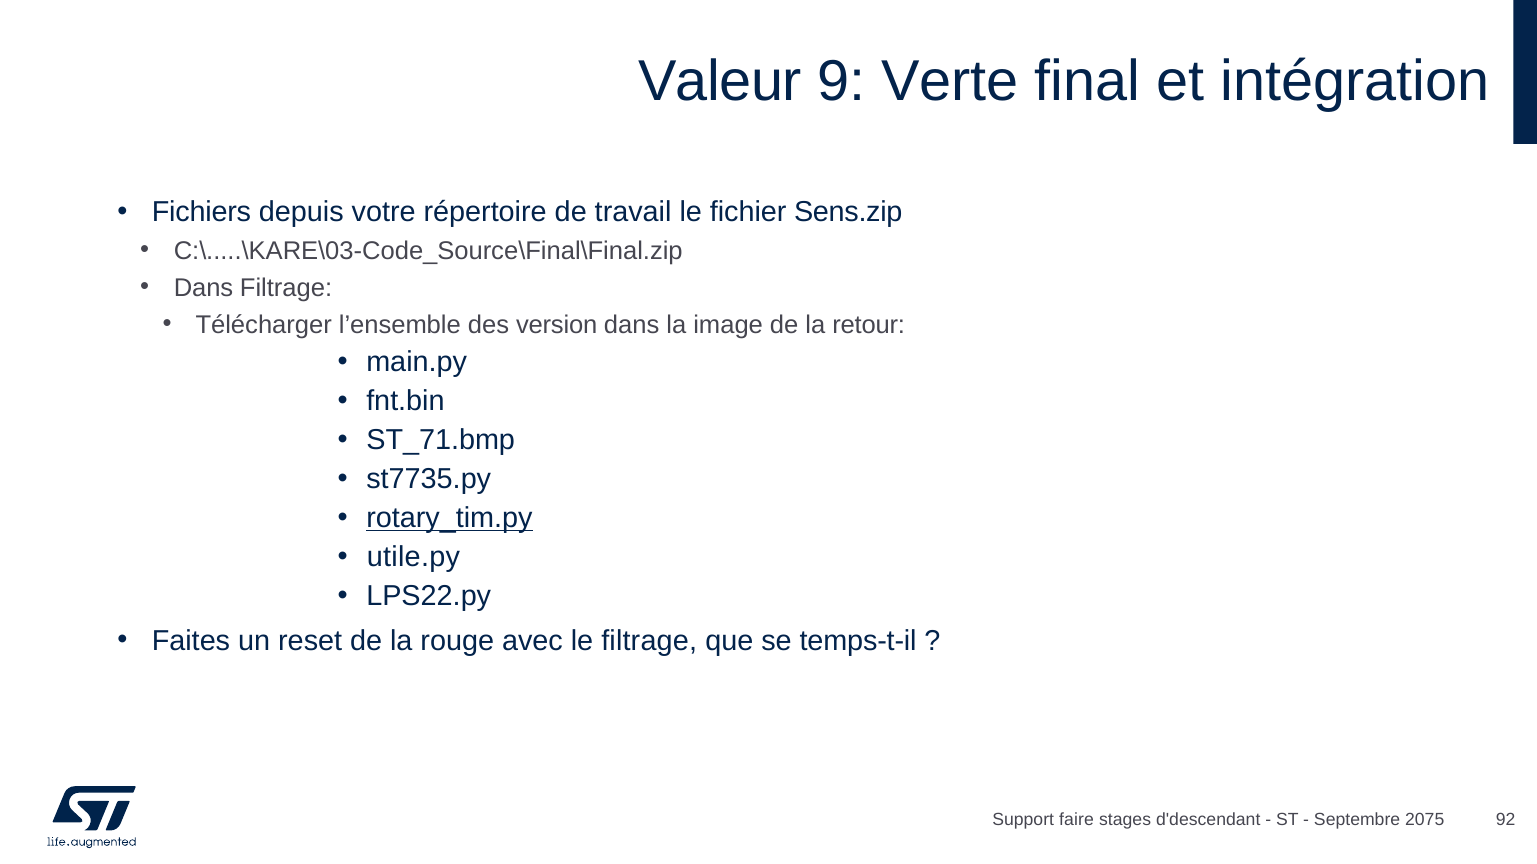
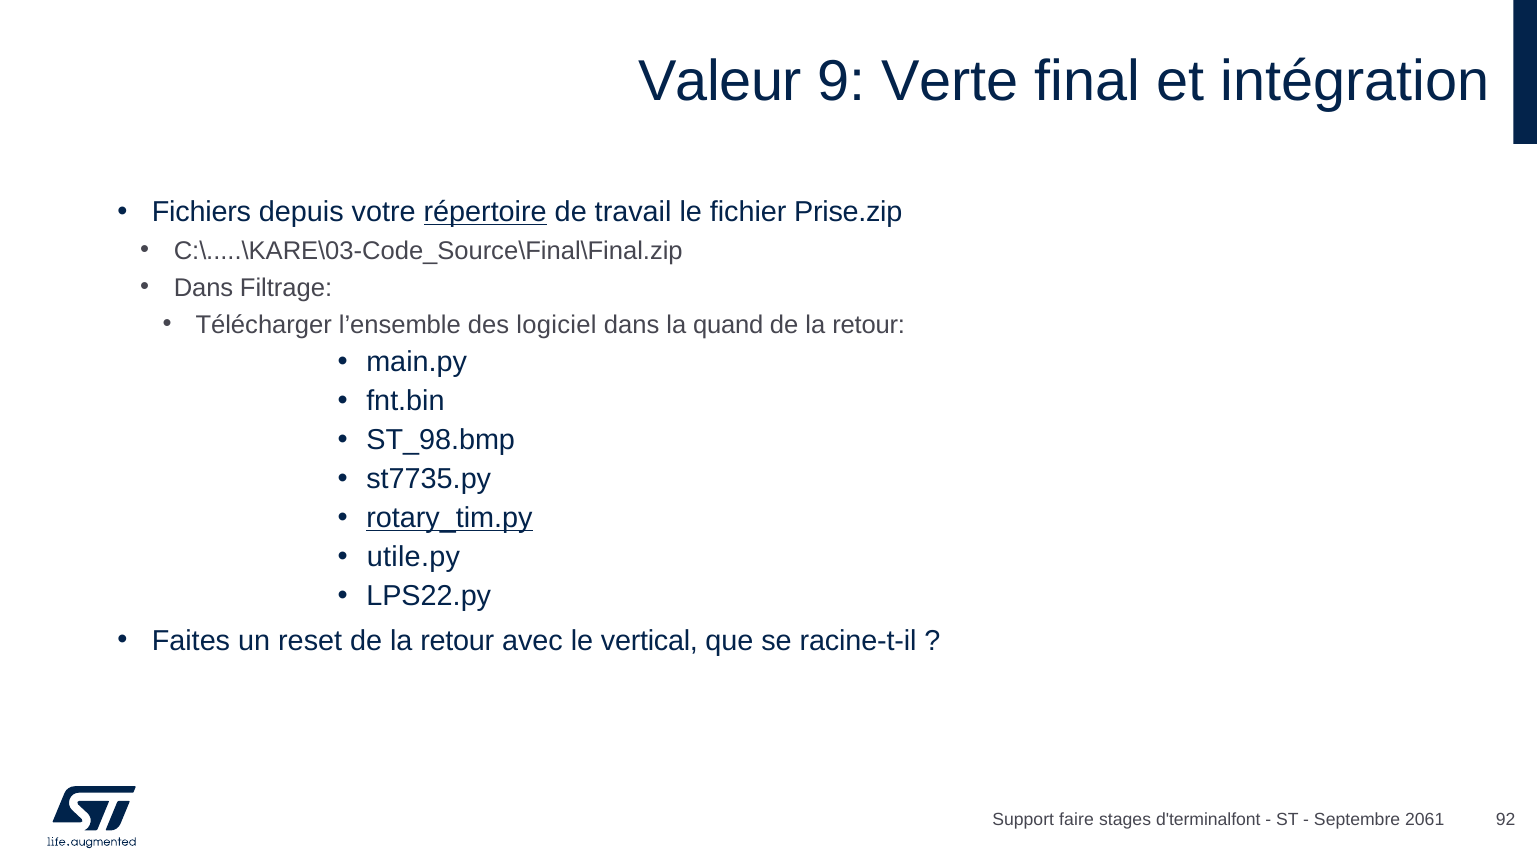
répertoire underline: none -> present (485, 212)
Sens.zip: Sens.zip -> Prise.zip (848, 212)
version: version -> logiciel (556, 325)
image: image -> quand (728, 325)
ST_71.bmp: ST_71.bmp -> ST_98.bmp (441, 440)
reset de la rouge: rouge -> retour (457, 641)
le filtrage: filtrage -> vertical (649, 641)
temps-t-il: temps-t-il -> racine-t-il (858, 641)
d'descendant: d'descendant -> d'terminalfont (1208, 820)
2075: 2075 -> 2061 (1425, 820)
